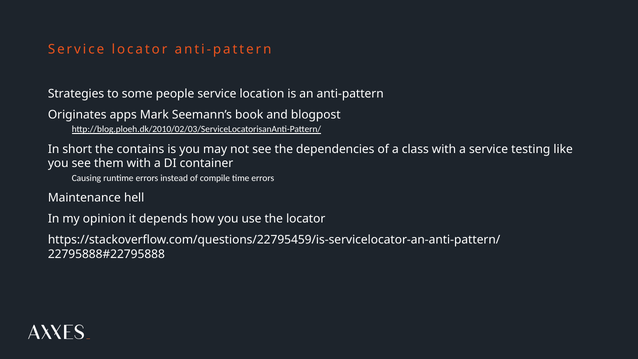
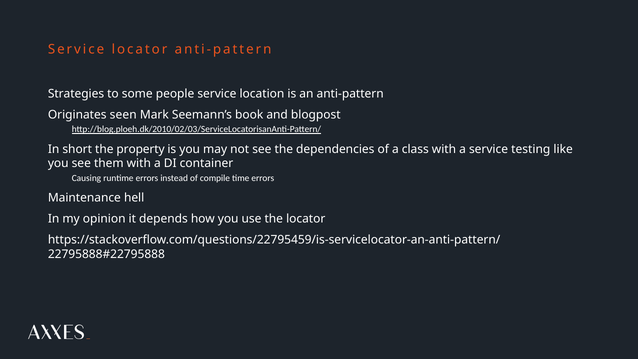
apps: apps -> seen (123, 115)
contains: contains -> property (141, 149)
